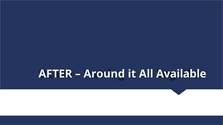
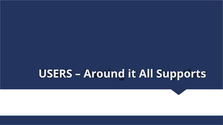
AFTER: AFTER -> USERS (55, 74)
Available: Available -> Supports (181, 74)
